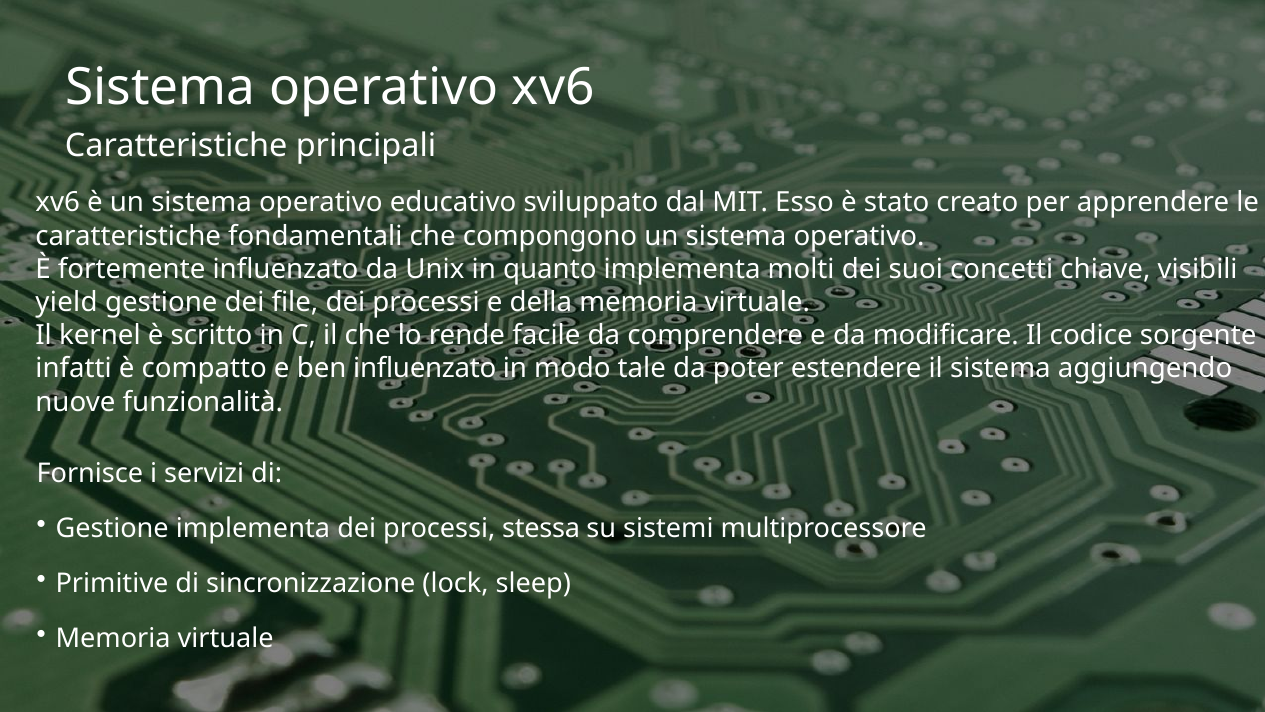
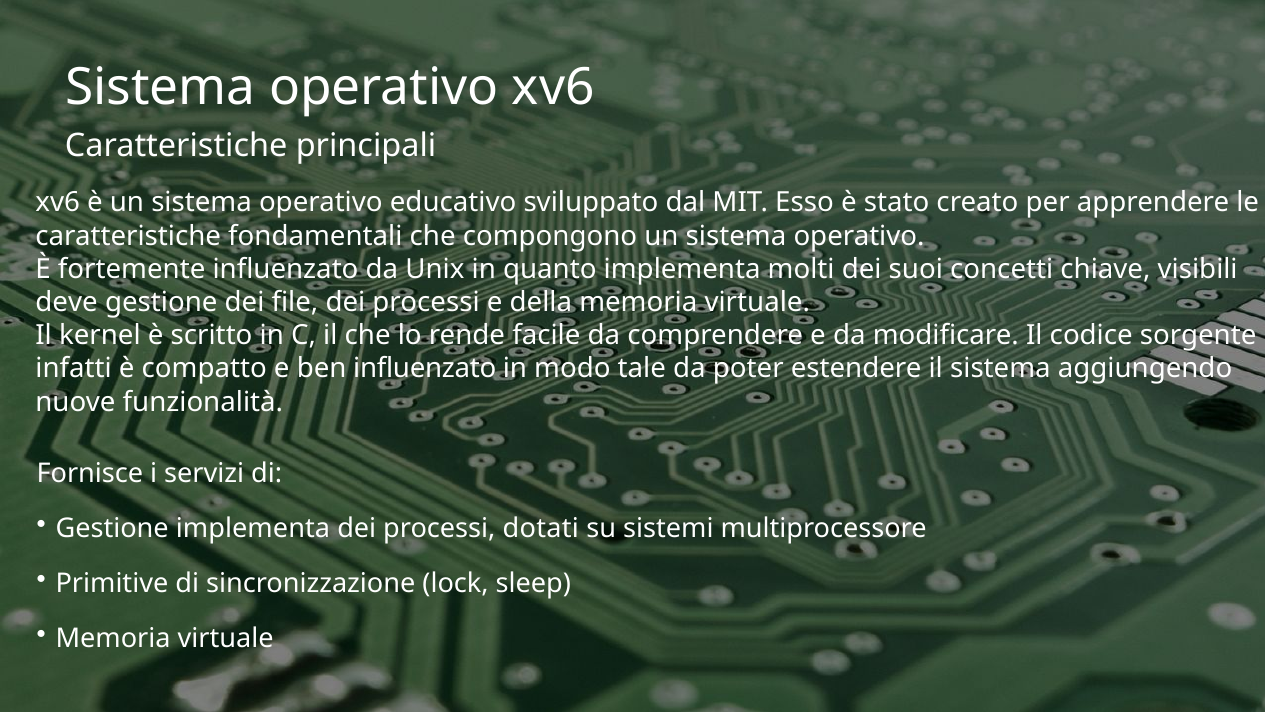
yield: yield -> deve (67, 302)
stessa: stessa -> dotati (541, 528)
